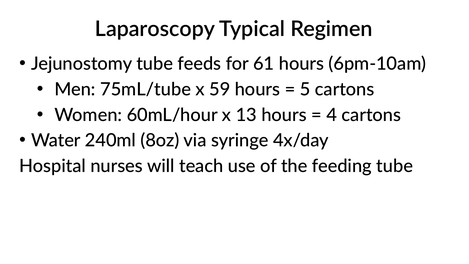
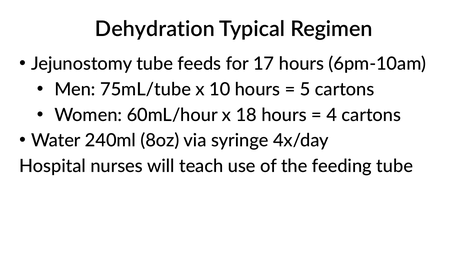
Laparoscopy: Laparoscopy -> Dehydration (155, 29)
61: 61 -> 17 (264, 64)
59: 59 -> 10 (220, 89)
13: 13 -> 18 (246, 115)
